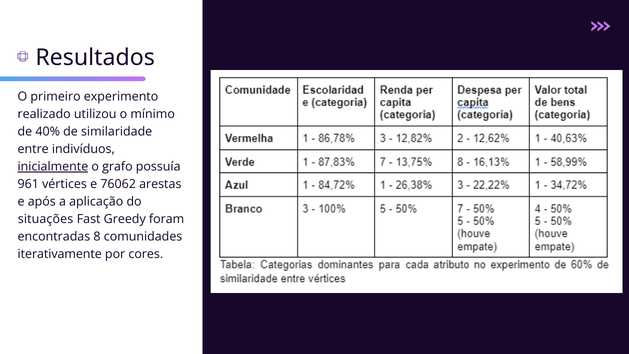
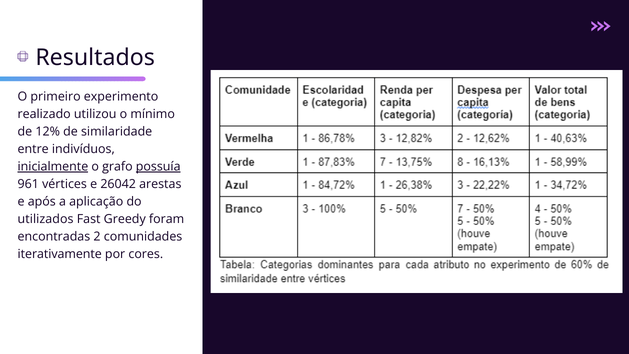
40%: 40% -> 12% (48, 132)
possuía underline: none -> present (158, 167)
76062: 76062 -> 26042 (118, 184)
situações: situações -> utilizados (46, 219)
8: 8 -> 2 (97, 236)
